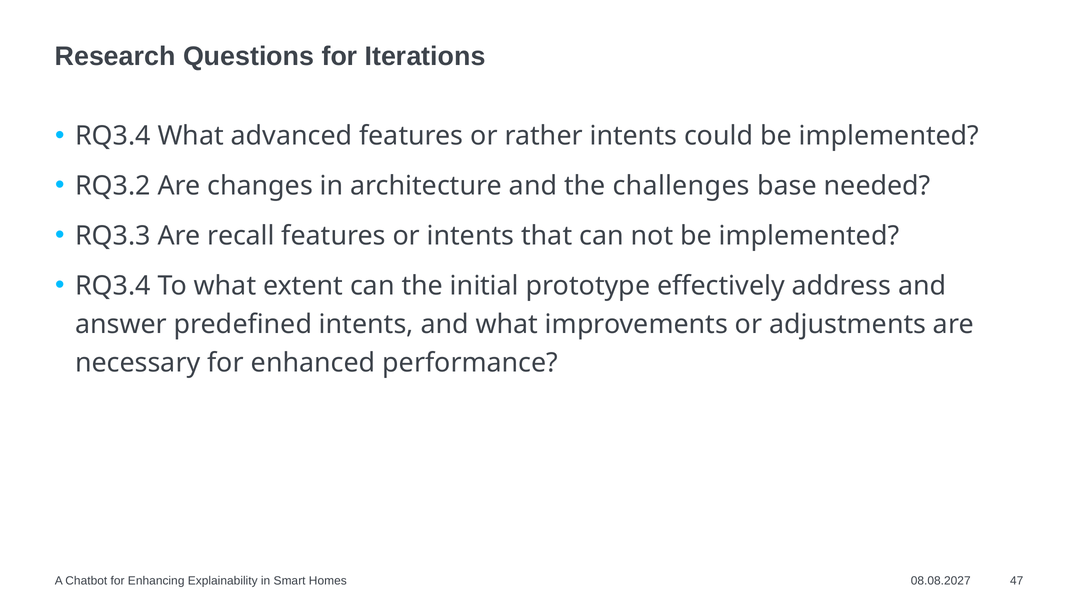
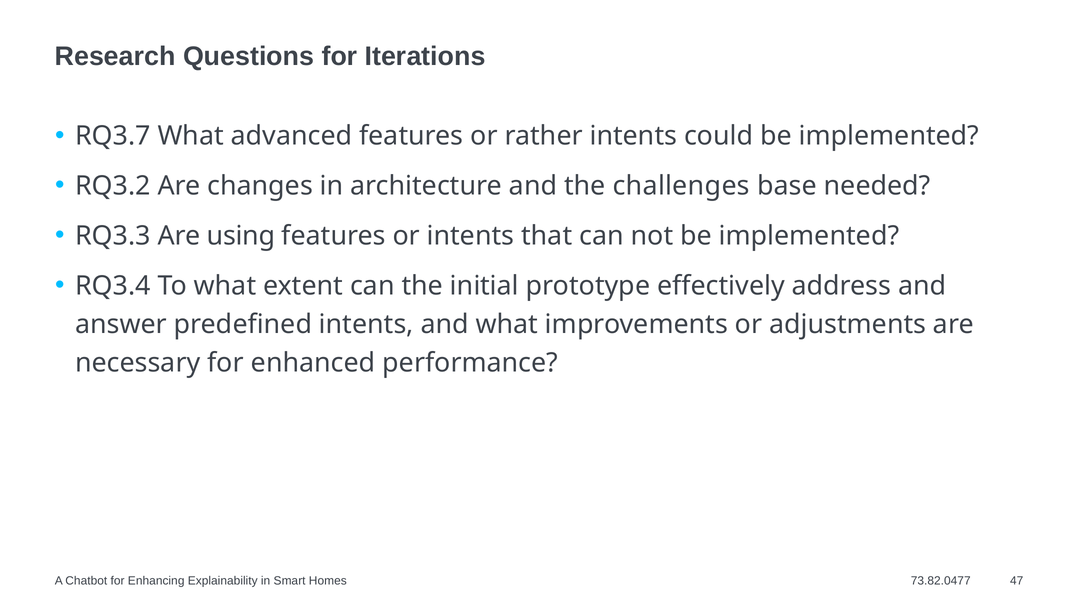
RQ3.4: RQ3.4 -> RQ3.7 (113, 136)
recall: recall -> using (241, 236)
08.08.2027: 08.08.2027 -> 73.82.0477 (941, 581)
